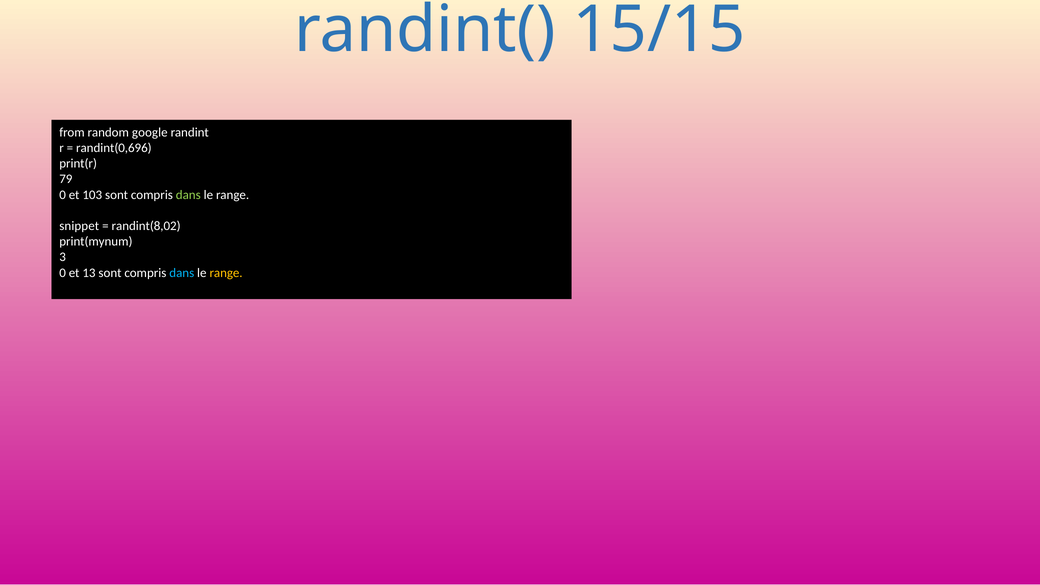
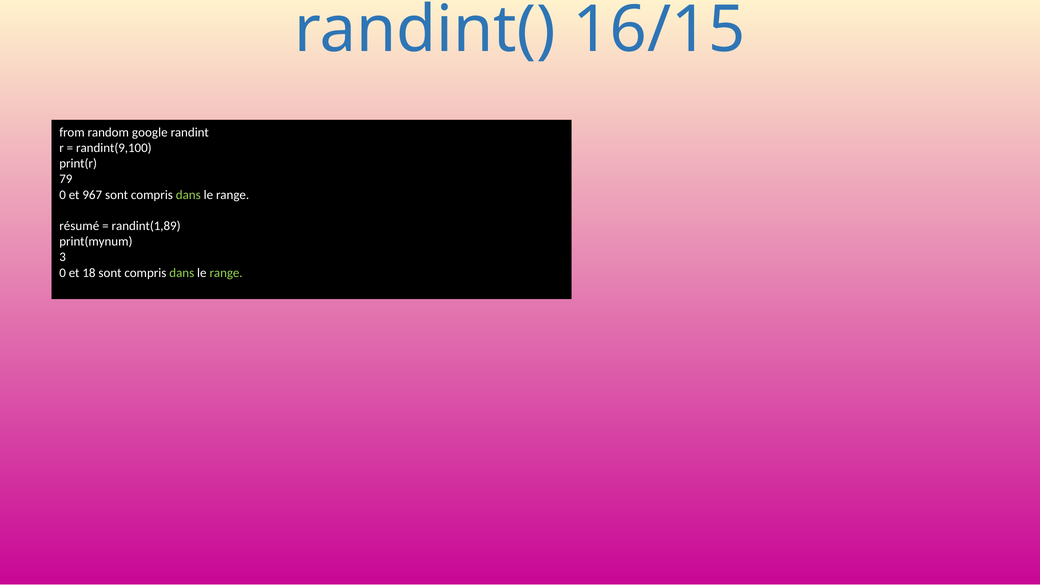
15/15: 15/15 -> 16/15 (659, 30)
randint(0,696: randint(0,696 -> randint(9,100 (114, 148)
103: 103 -> 967 (92, 195)
snippet: snippet -> résumé (79, 226)
randint(8,02: randint(8,02 -> randint(1,89 (146, 226)
13: 13 -> 18 (89, 273)
dans colour: light blue -> light green (182, 273)
range colour: yellow -> light green (226, 273)
